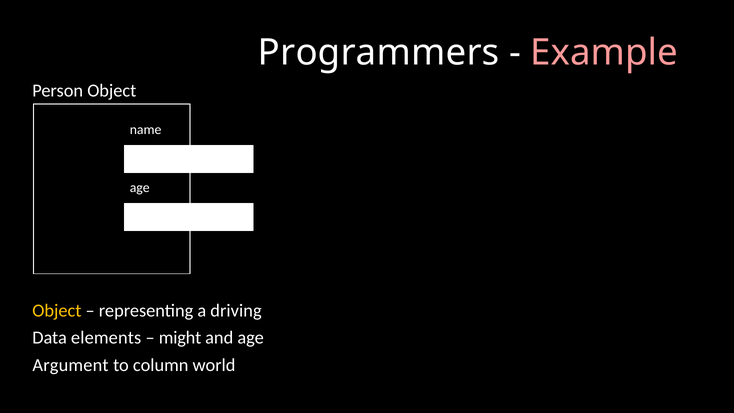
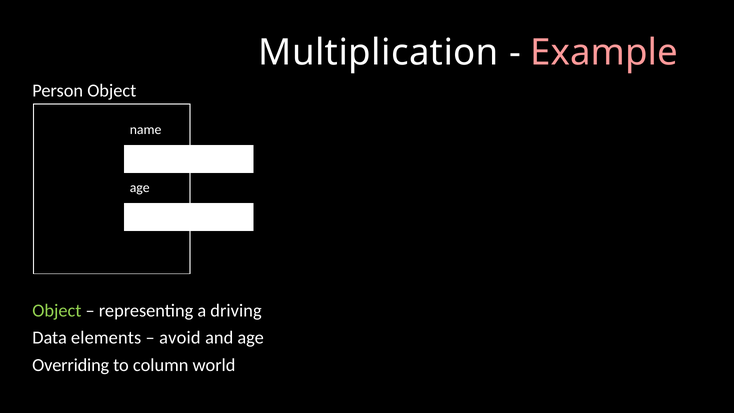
Programmers: Programmers -> Multiplication (379, 53)
Object colour: yellow -> light green (57, 310)
might: might -> avoid (180, 338)
Argument: Argument -> Overriding (71, 365)
